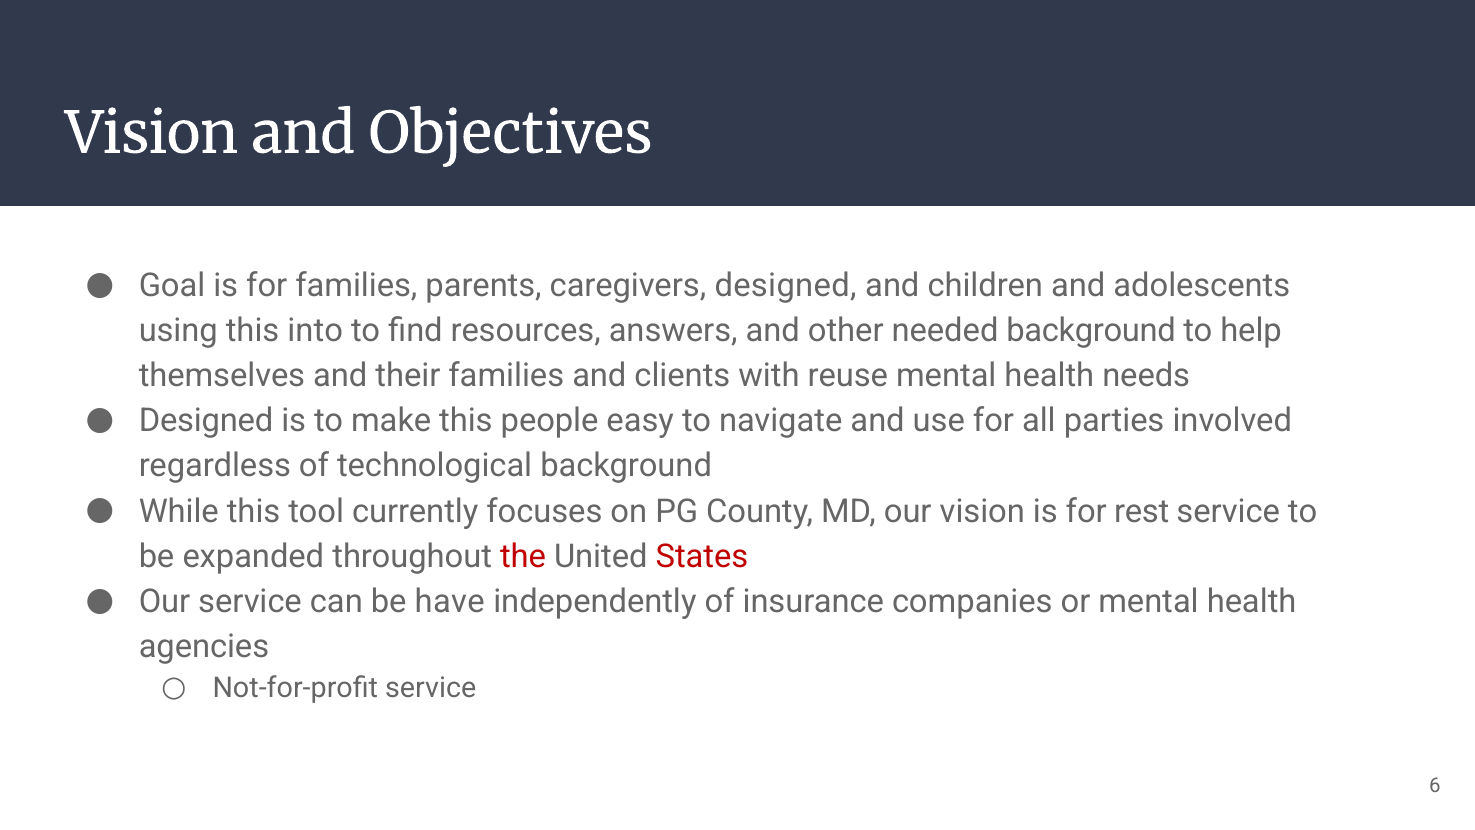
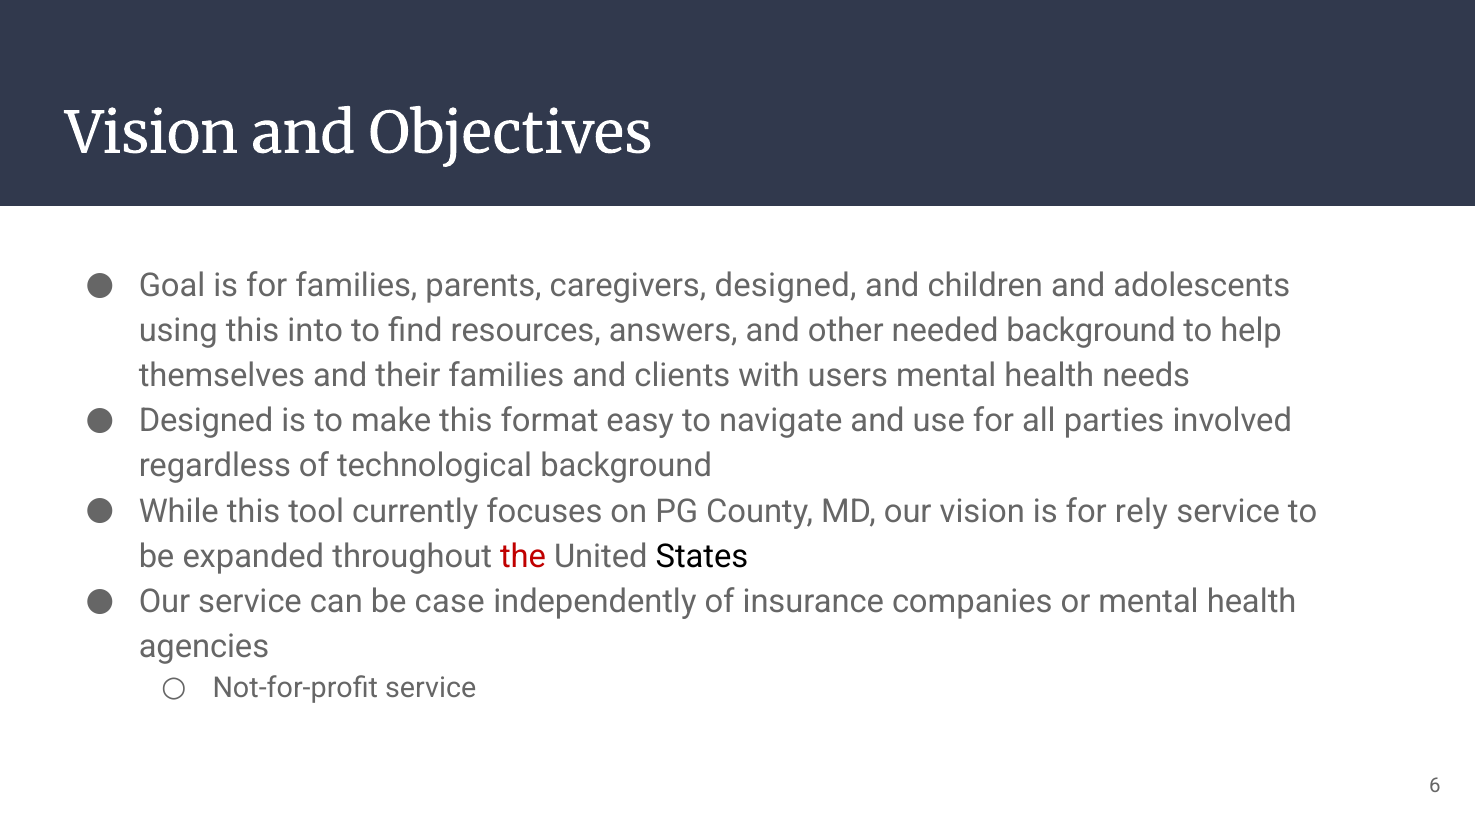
reuse: reuse -> users (848, 376)
people: people -> format (550, 421)
rest: rest -> rely (1141, 511)
States colour: red -> black (702, 556)
have: have -> case (450, 601)
